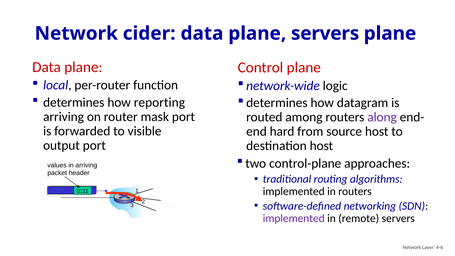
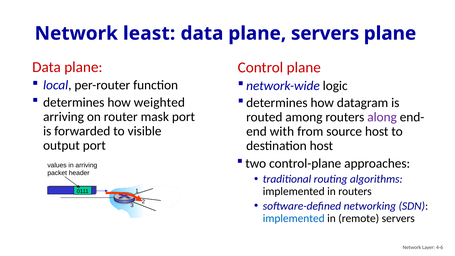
cider: cider -> least (149, 33)
reporting: reporting -> weighted (159, 102)
hard: hard -> with (282, 132)
implemented colour: purple -> blue (294, 218)
